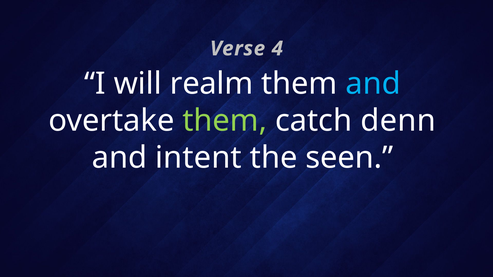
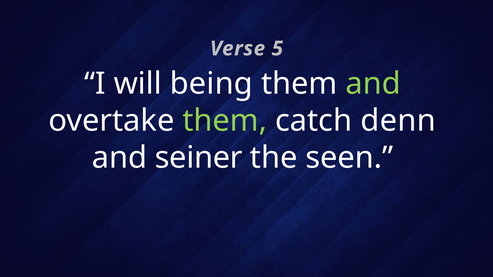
4: 4 -> 5 (277, 49)
realm: realm -> being (211, 84)
and colour: light blue -> light green (373, 84)
intent: intent -> seiner (199, 158)
